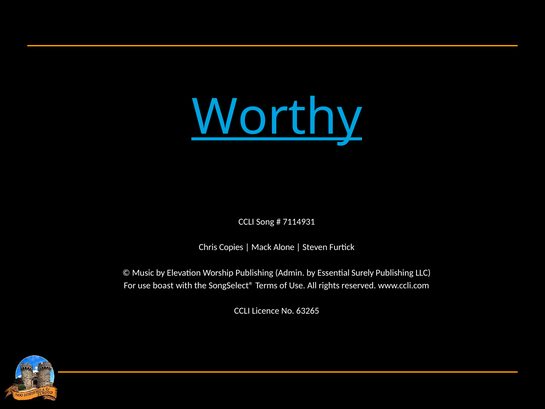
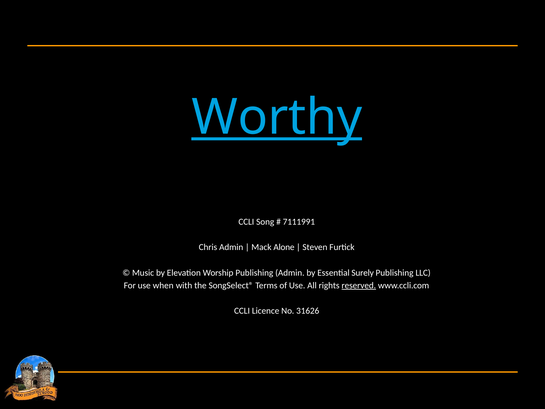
7114931: 7114931 -> 7111991 (299, 222)
Chris Copies: Copies -> Admin (231, 247)
boast: boast -> when (163, 285)
reserved underline: none -> present (359, 285)
63265: 63265 -> 31626 (308, 311)
